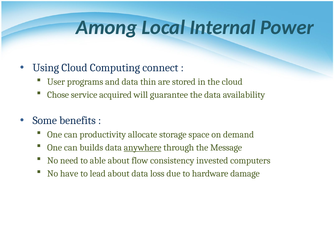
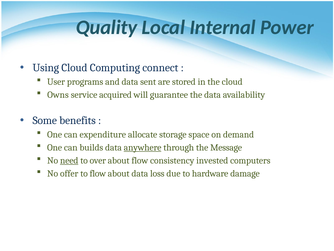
Among: Among -> Quality (107, 27)
thin: thin -> sent (148, 82)
Chose: Chose -> Owns (58, 95)
productivity: productivity -> expenditure (103, 134)
need underline: none -> present (69, 160)
able: able -> over (98, 160)
have: have -> offer (69, 173)
to lead: lead -> flow (98, 173)
